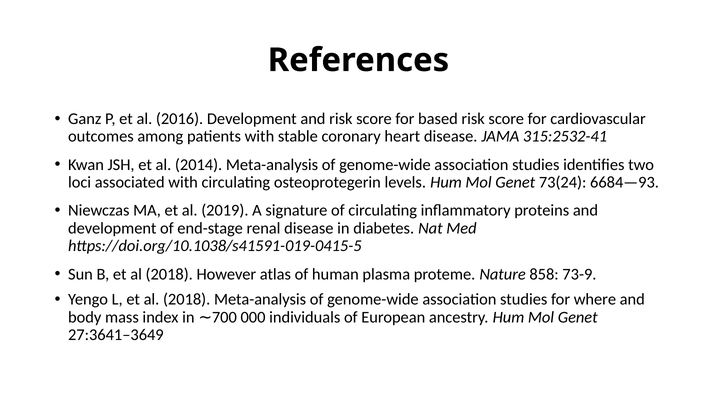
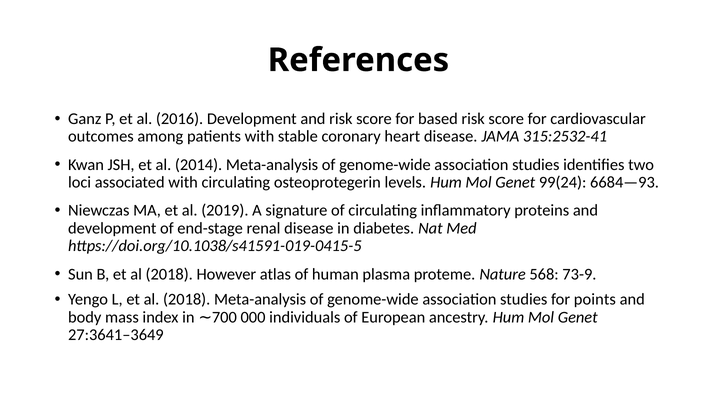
73(24: 73(24 -> 99(24 (563, 182)
858: 858 -> 568 (544, 274)
where: where -> points (595, 300)
